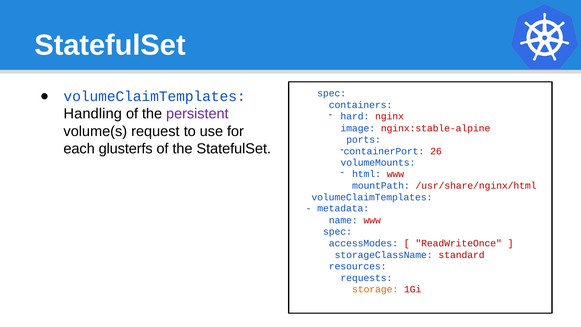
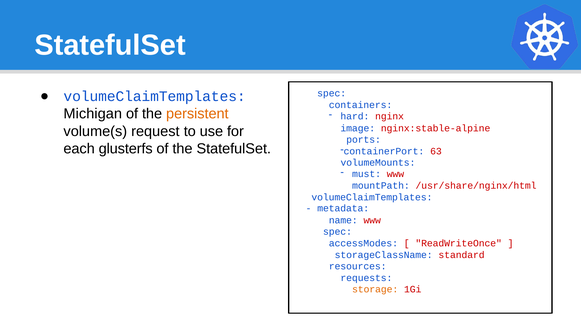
Handling: Handling -> Michigan (93, 114)
persistent colour: purple -> orange (197, 114)
26: 26 -> 63 (436, 151)
html: html -> must (367, 174)
